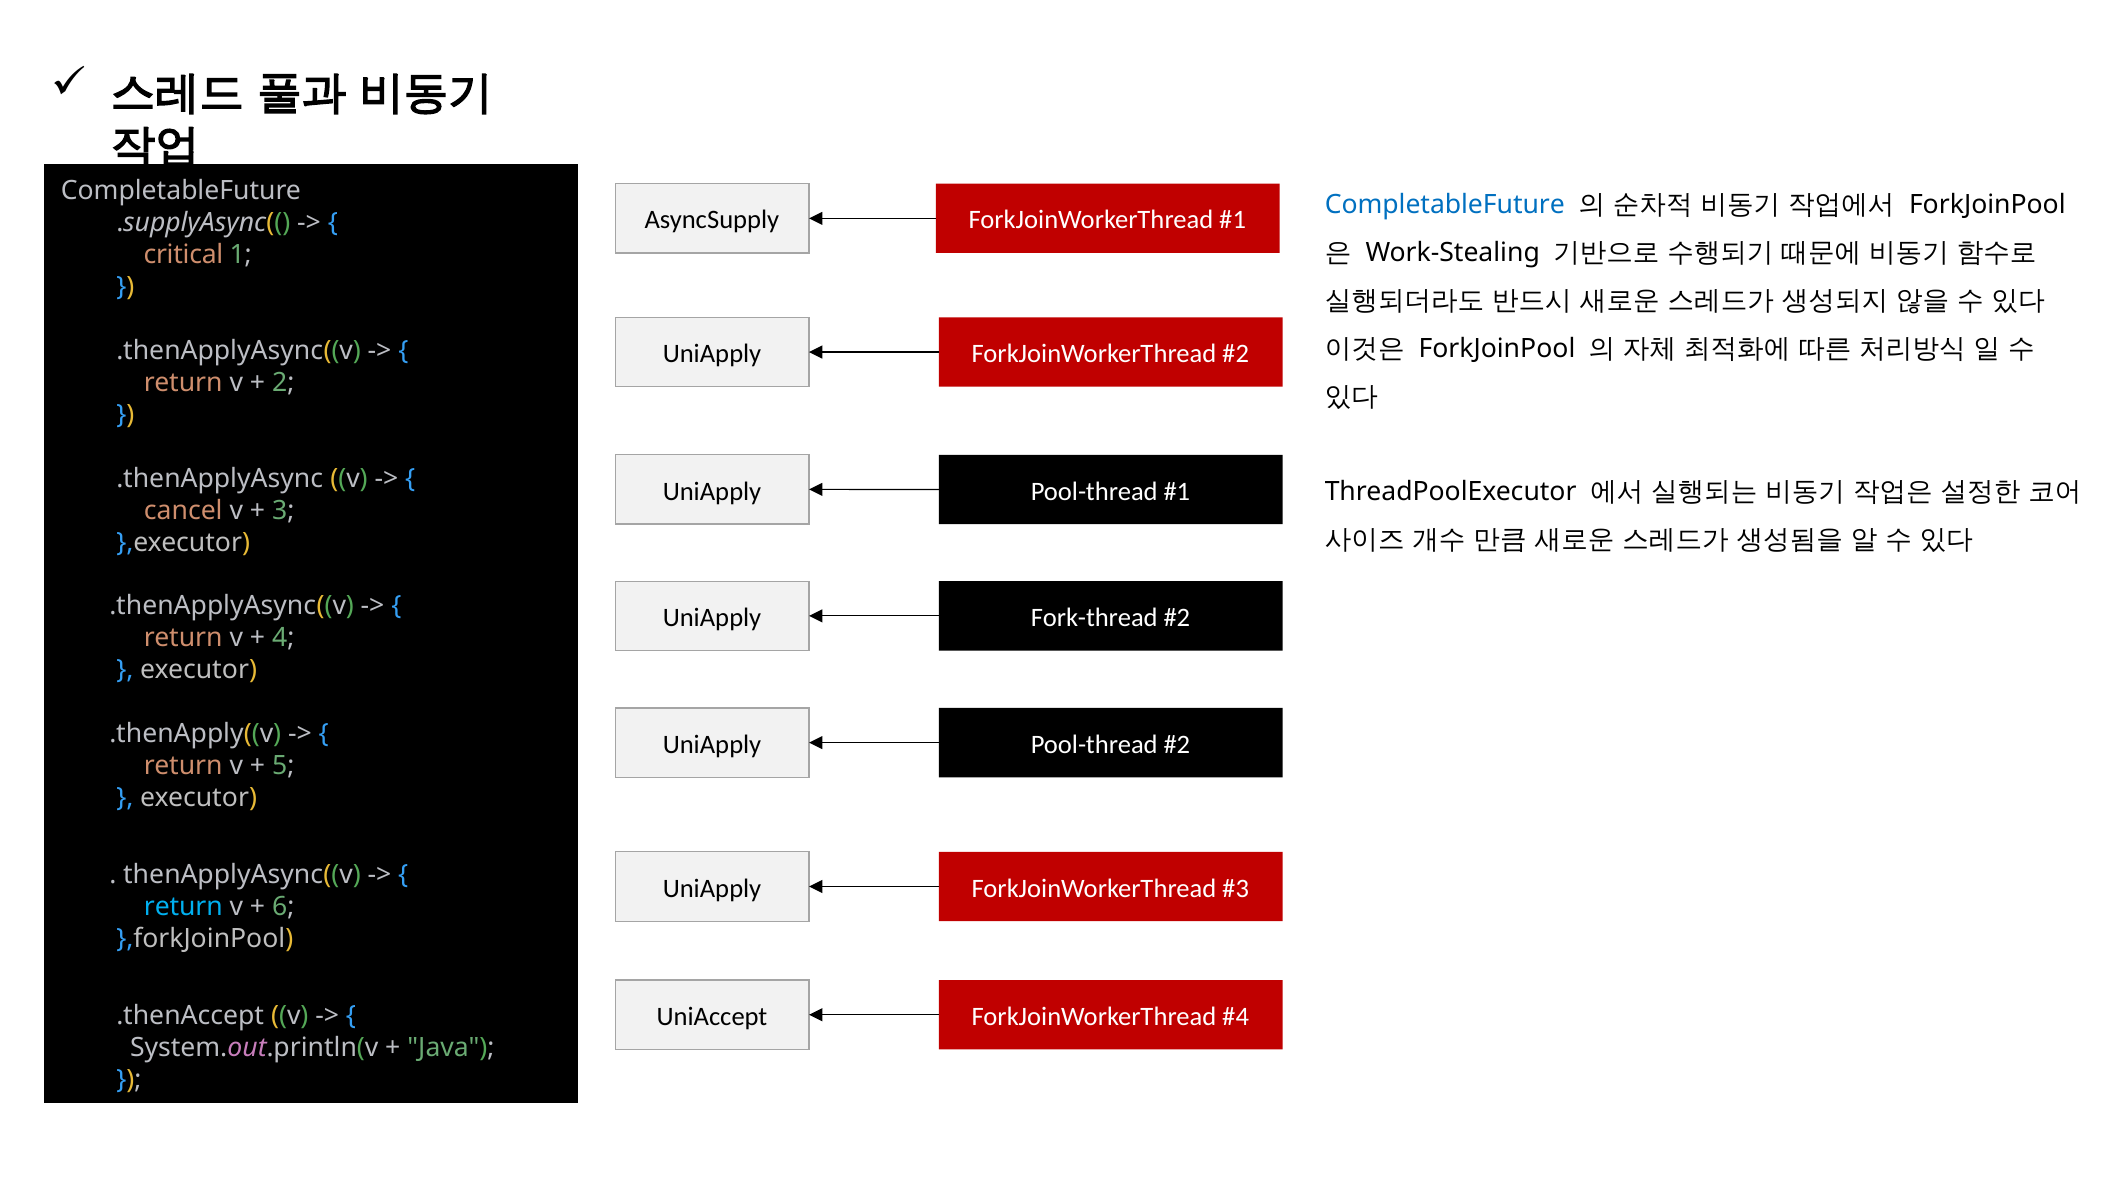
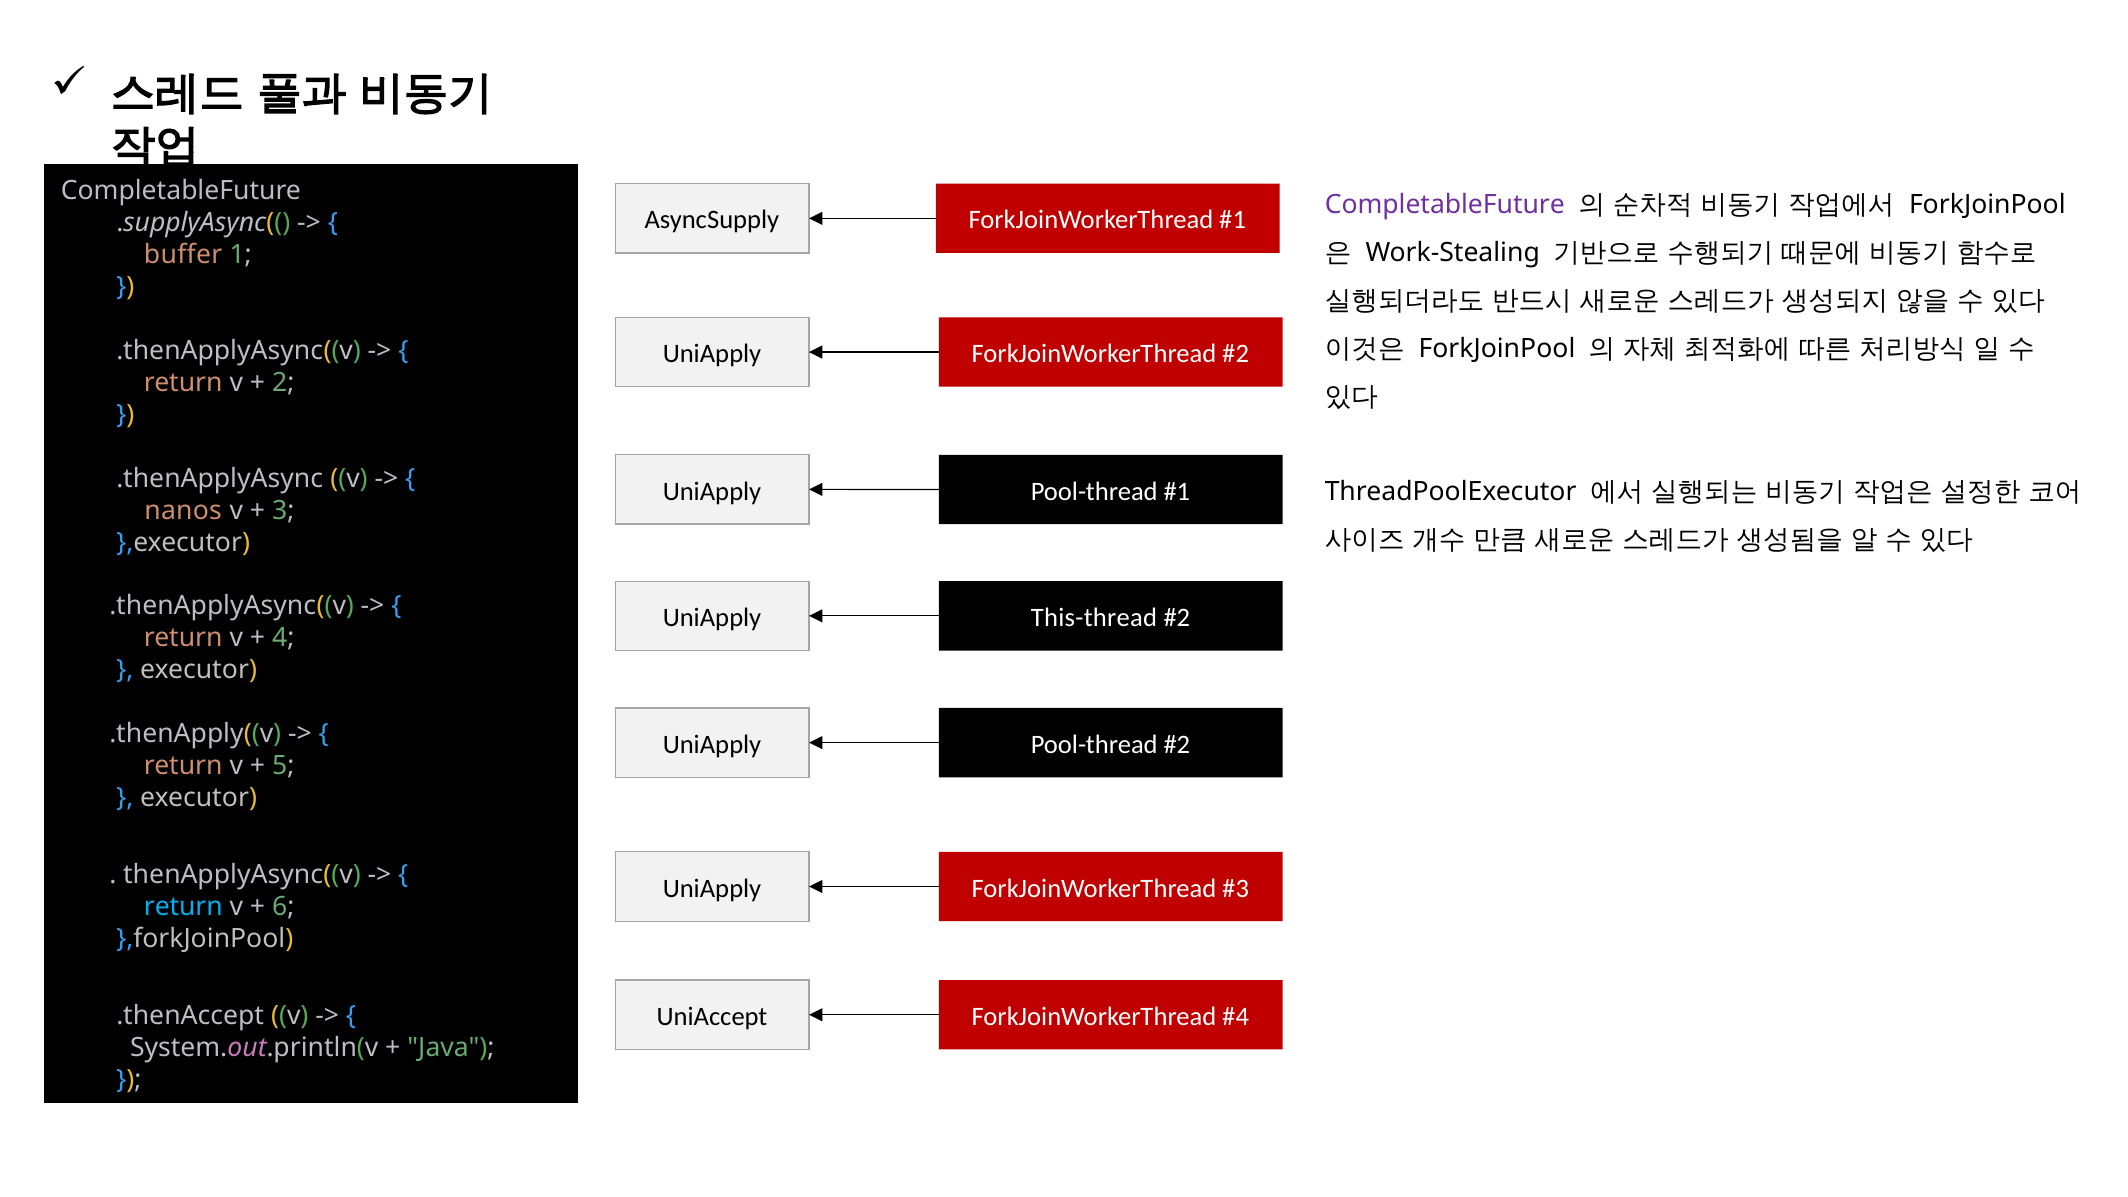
CompletableFuture colour: blue -> purple (1445, 205)
critical: critical -> buffer (183, 255)
cancel: cancel -> nanos (183, 510)
Fork-thread: Fork-thread -> This-thread (1094, 618)
